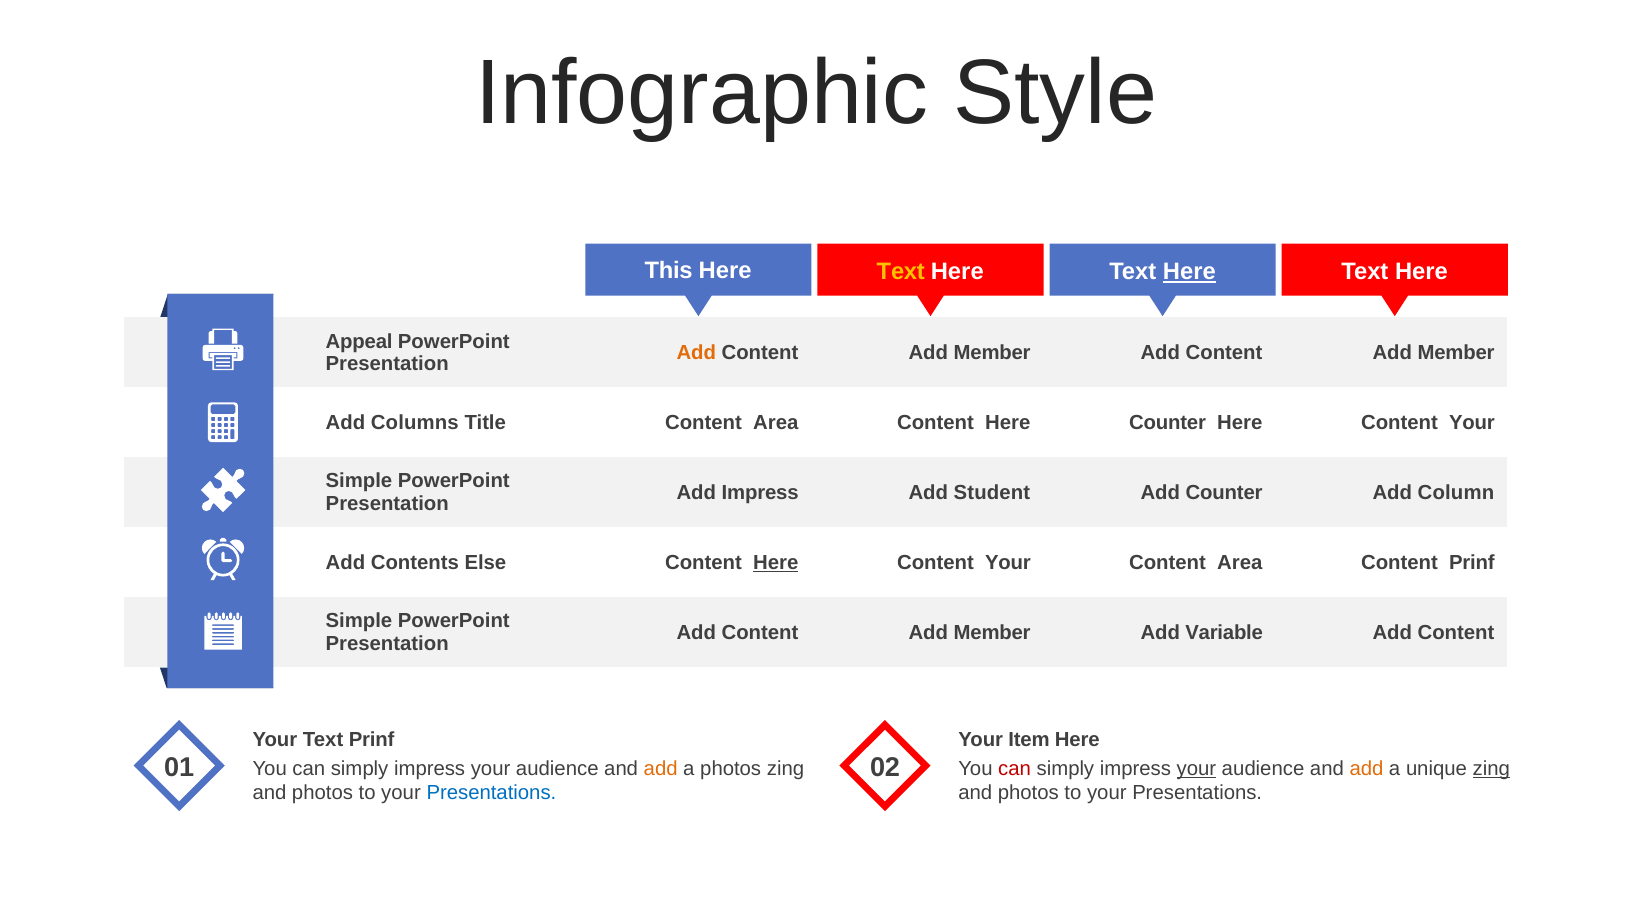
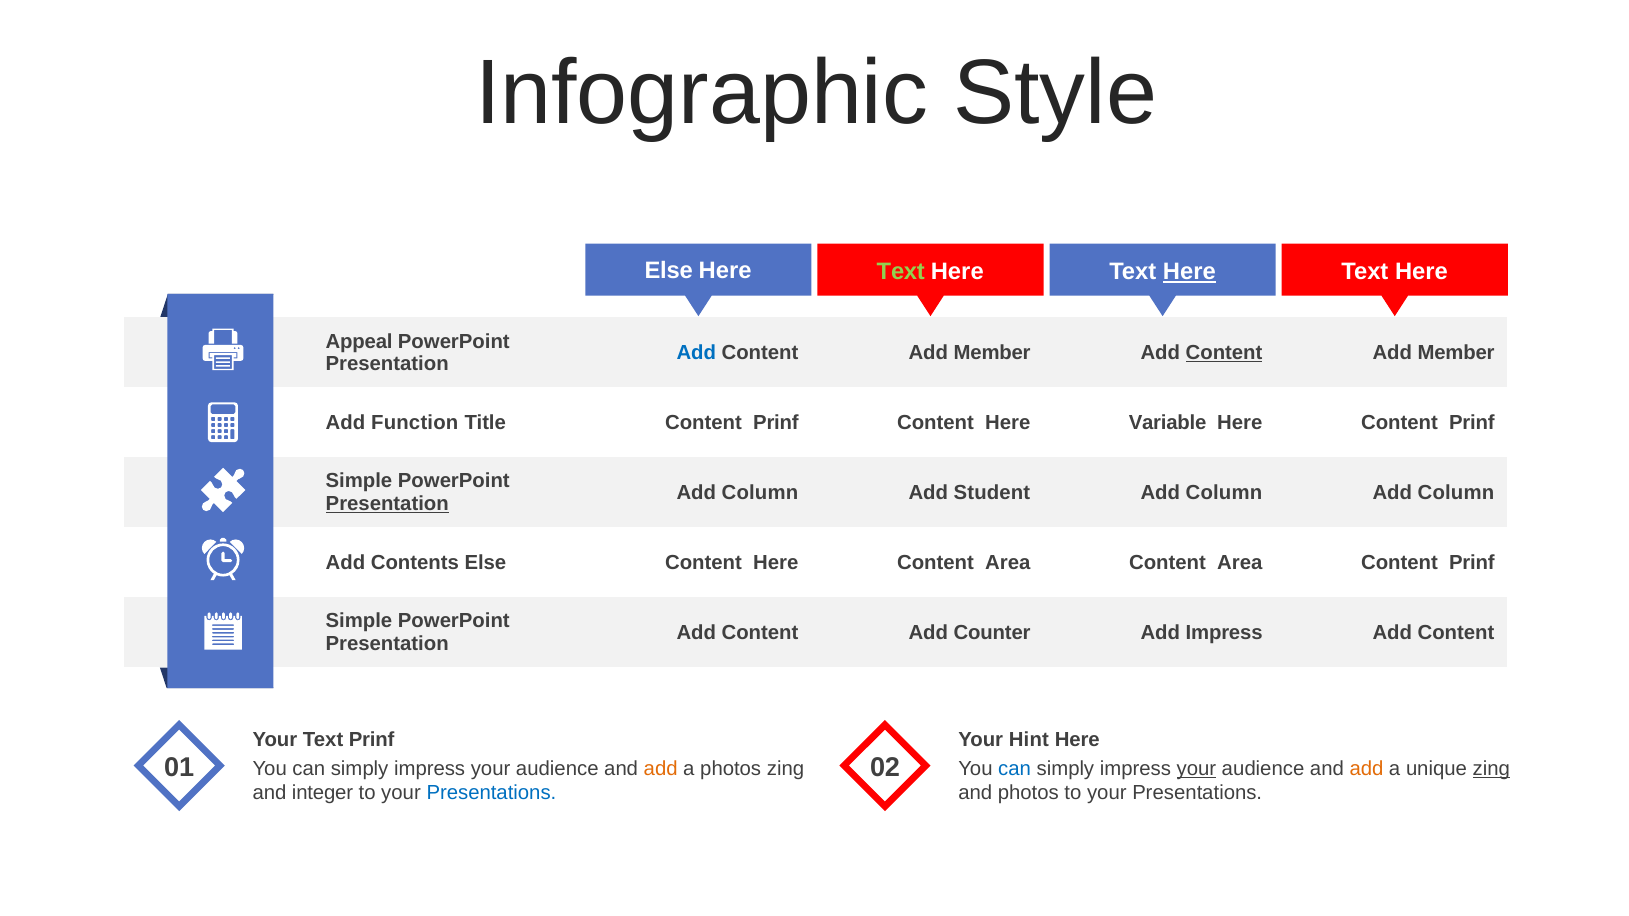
This: This -> Else (669, 271)
Text colour: yellow -> light green (901, 272)
Add colour: orange -> blue (696, 353)
Content underline: none -> present (1224, 353)
Columns: Columns -> Function (415, 423)
Title Content Area: Area -> Prinf (776, 423)
Here Counter: Counter -> Variable (1168, 423)
Your: Your -> Prinf (1472, 423)
Impress: Impress -> Column (760, 493)
Counter: Counter -> Column (1224, 493)
Presentation underline: none -> present (387, 504)
Here underline: present -> none (776, 563)
Your: Your -> Area (1008, 563)
Member: Member -> Counter (992, 633)
Add Variable: Variable -> Impress (1224, 633)
Item: Item -> Hint (1029, 740)
can colour: red -> blue (1015, 769)
photos: photos -> integer (323, 793)
